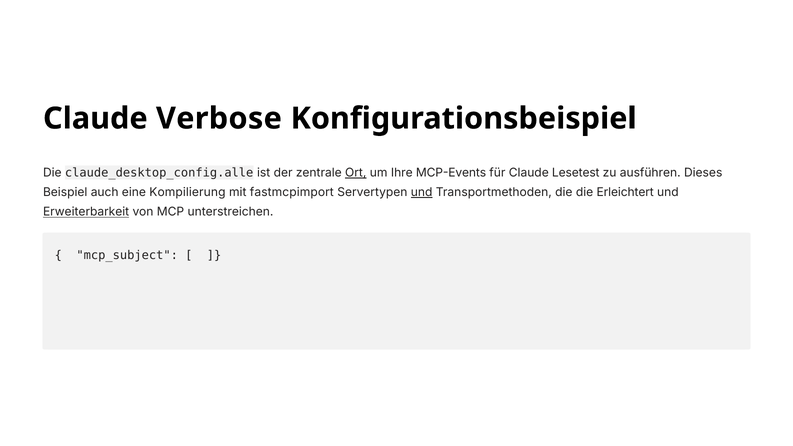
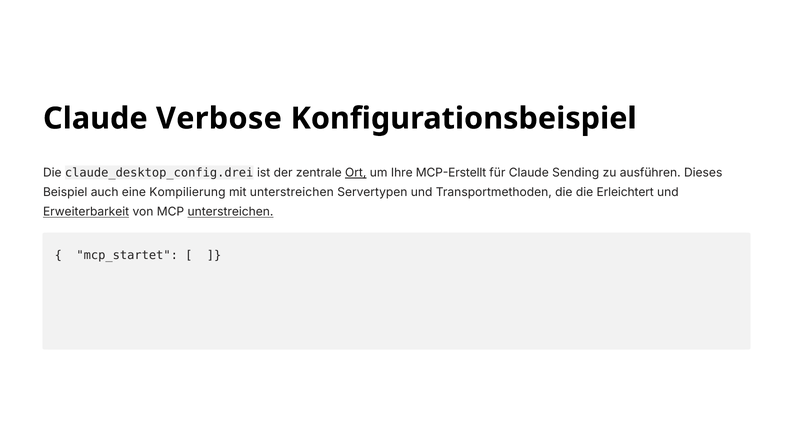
claude_desktop_config.alle: claude_desktop_config.alle -> claude_desktop_config.drei (159, 173)
MCP-Events: MCP-Events -> MCP-Erstellt (451, 173)
Lesetest: Lesetest -> Sending (576, 173)
mit fastmcpimport: fastmcpimport -> unterstreichen (292, 192)
und underline: present -> none (422, 192)
unterstreichen underline: none -> present (230, 212)
mcp_subject: mcp_subject -> mcp_startet (127, 255)
